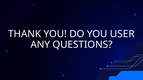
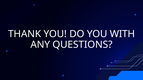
USER: USER -> WITH (122, 34)
